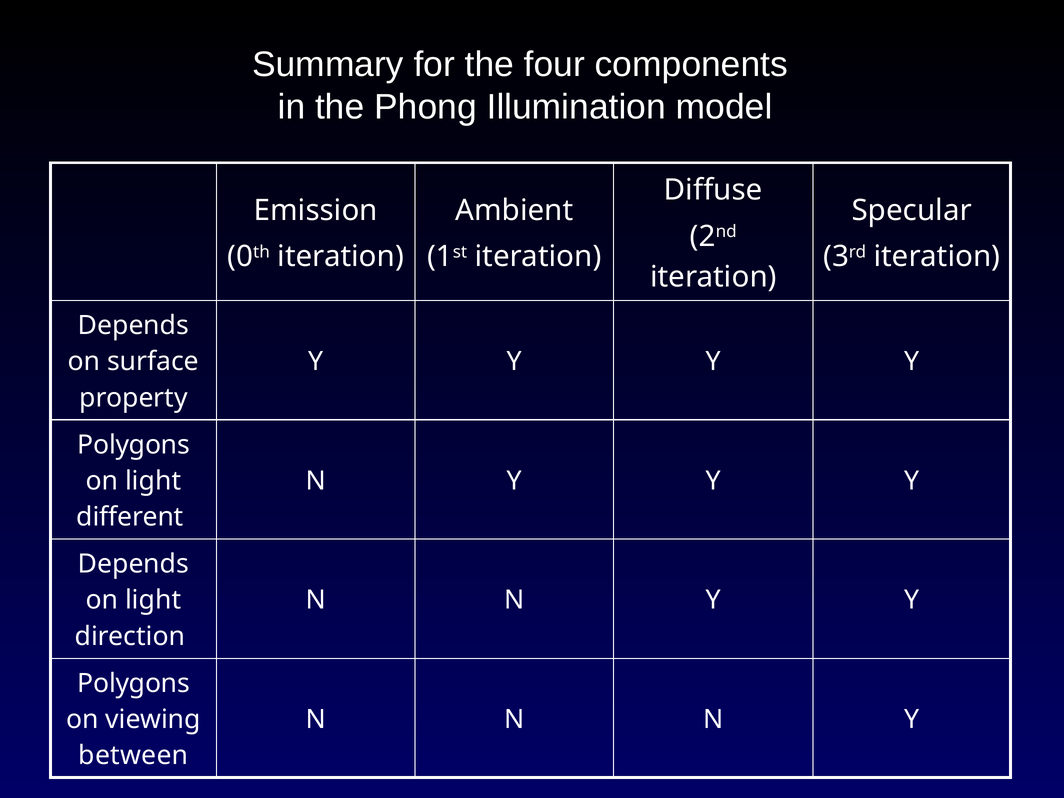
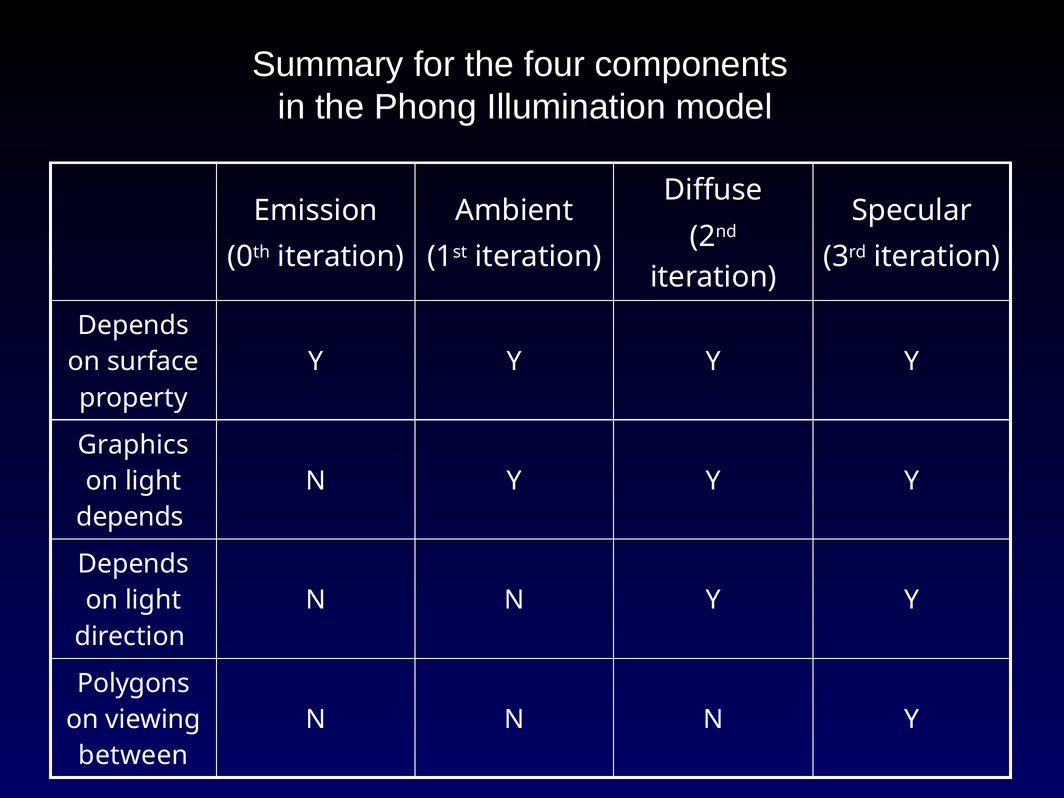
Polygons: Polygons -> Graphics (133, 445)
different: different -> depends (130, 517)
